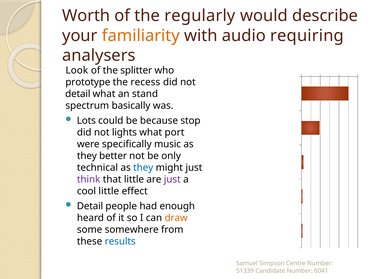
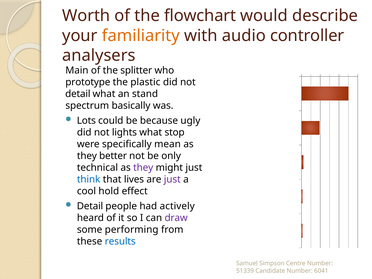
the regularly: regularly -> flowchart (200, 16)
requiring: requiring -> controller (307, 36)
Look: Look -> Main (77, 70)
recess: recess -> plastic (145, 82)
stop: stop -> ugly (190, 121)
port: port -> stop (175, 132)
music: music -> mean (167, 144)
they colour: blue -> purple (143, 168)
think colour: purple -> blue (89, 179)
that little: little -> lives (134, 179)
cool little: little -> hold (109, 191)
enough: enough -> actively (177, 206)
draw colour: orange -> purple (176, 218)
somewhere: somewhere -> performing (132, 230)
